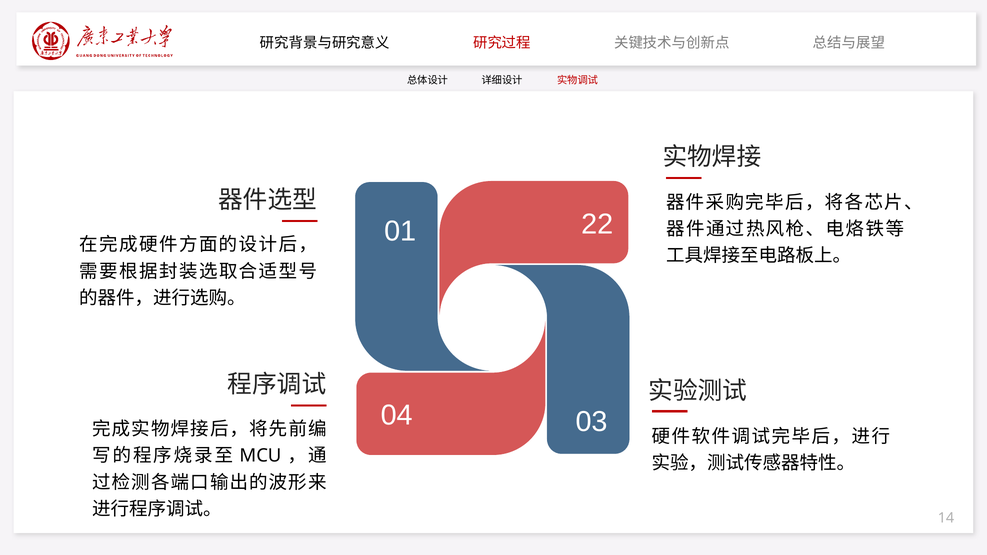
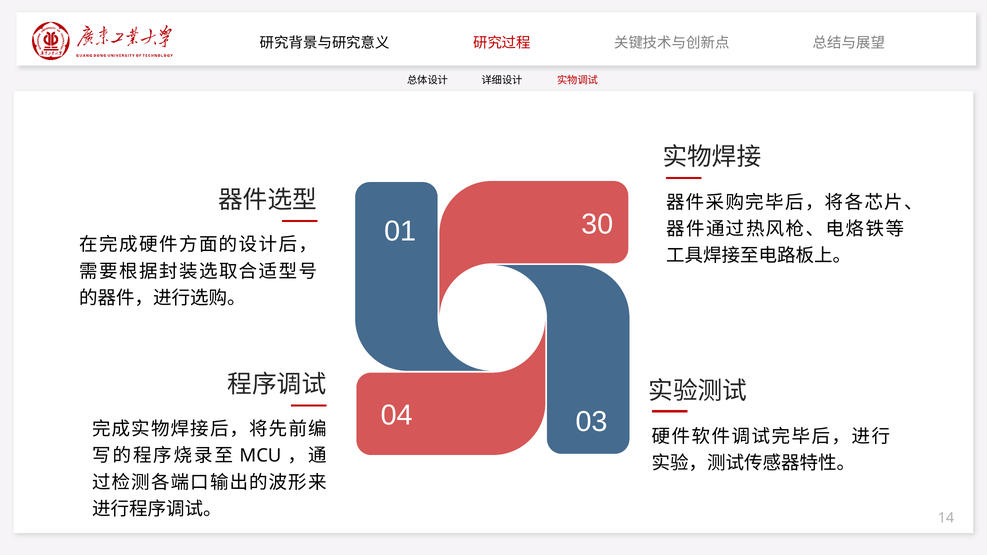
22: 22 -> 30 (597, 224)
